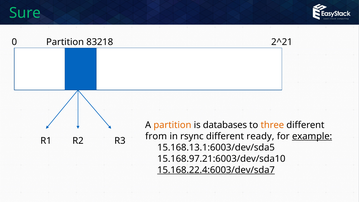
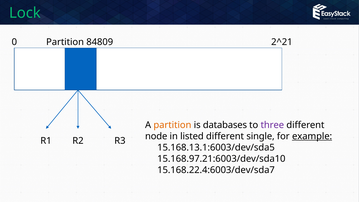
Sure: Sure -> Lock (25, 13)
83218: 83218 -> 84809 (100, 42)
three colour: orange -> purple (272, 125)
from: from -> node (156, 136)
rsync: rsync -> listed (192, 136)
ready: ready -> single (261, 136)
15.168.22.4:6003/dev/sda7 underline: present -> none (216, 170)
